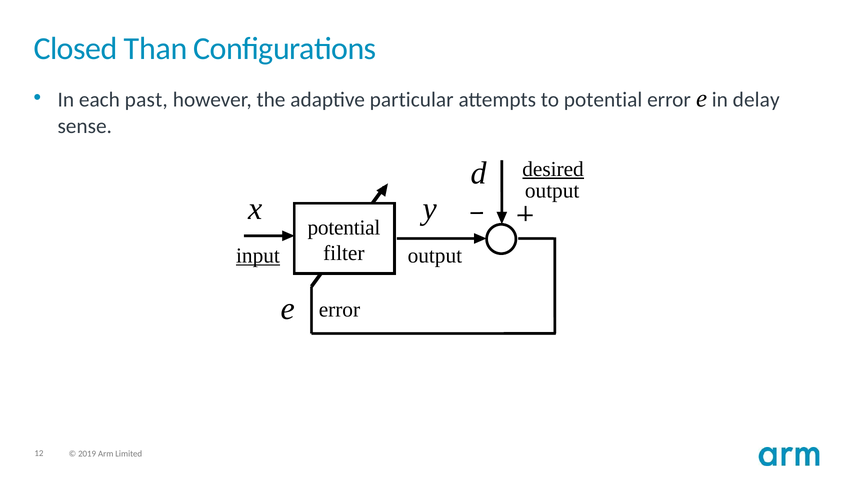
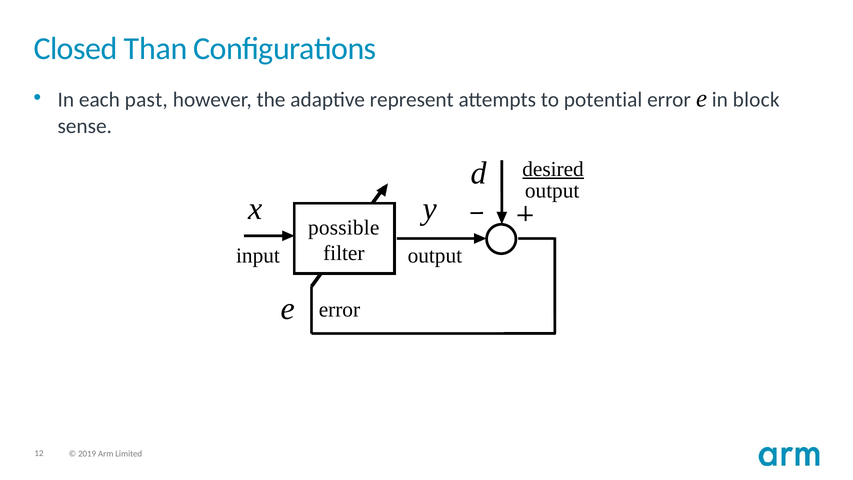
particular: particular -> represent (412, 100)
delay: delay -> block (756, 100)
potential: potential -> possible (344, 228)
input underline: present -> none (258, 256)
